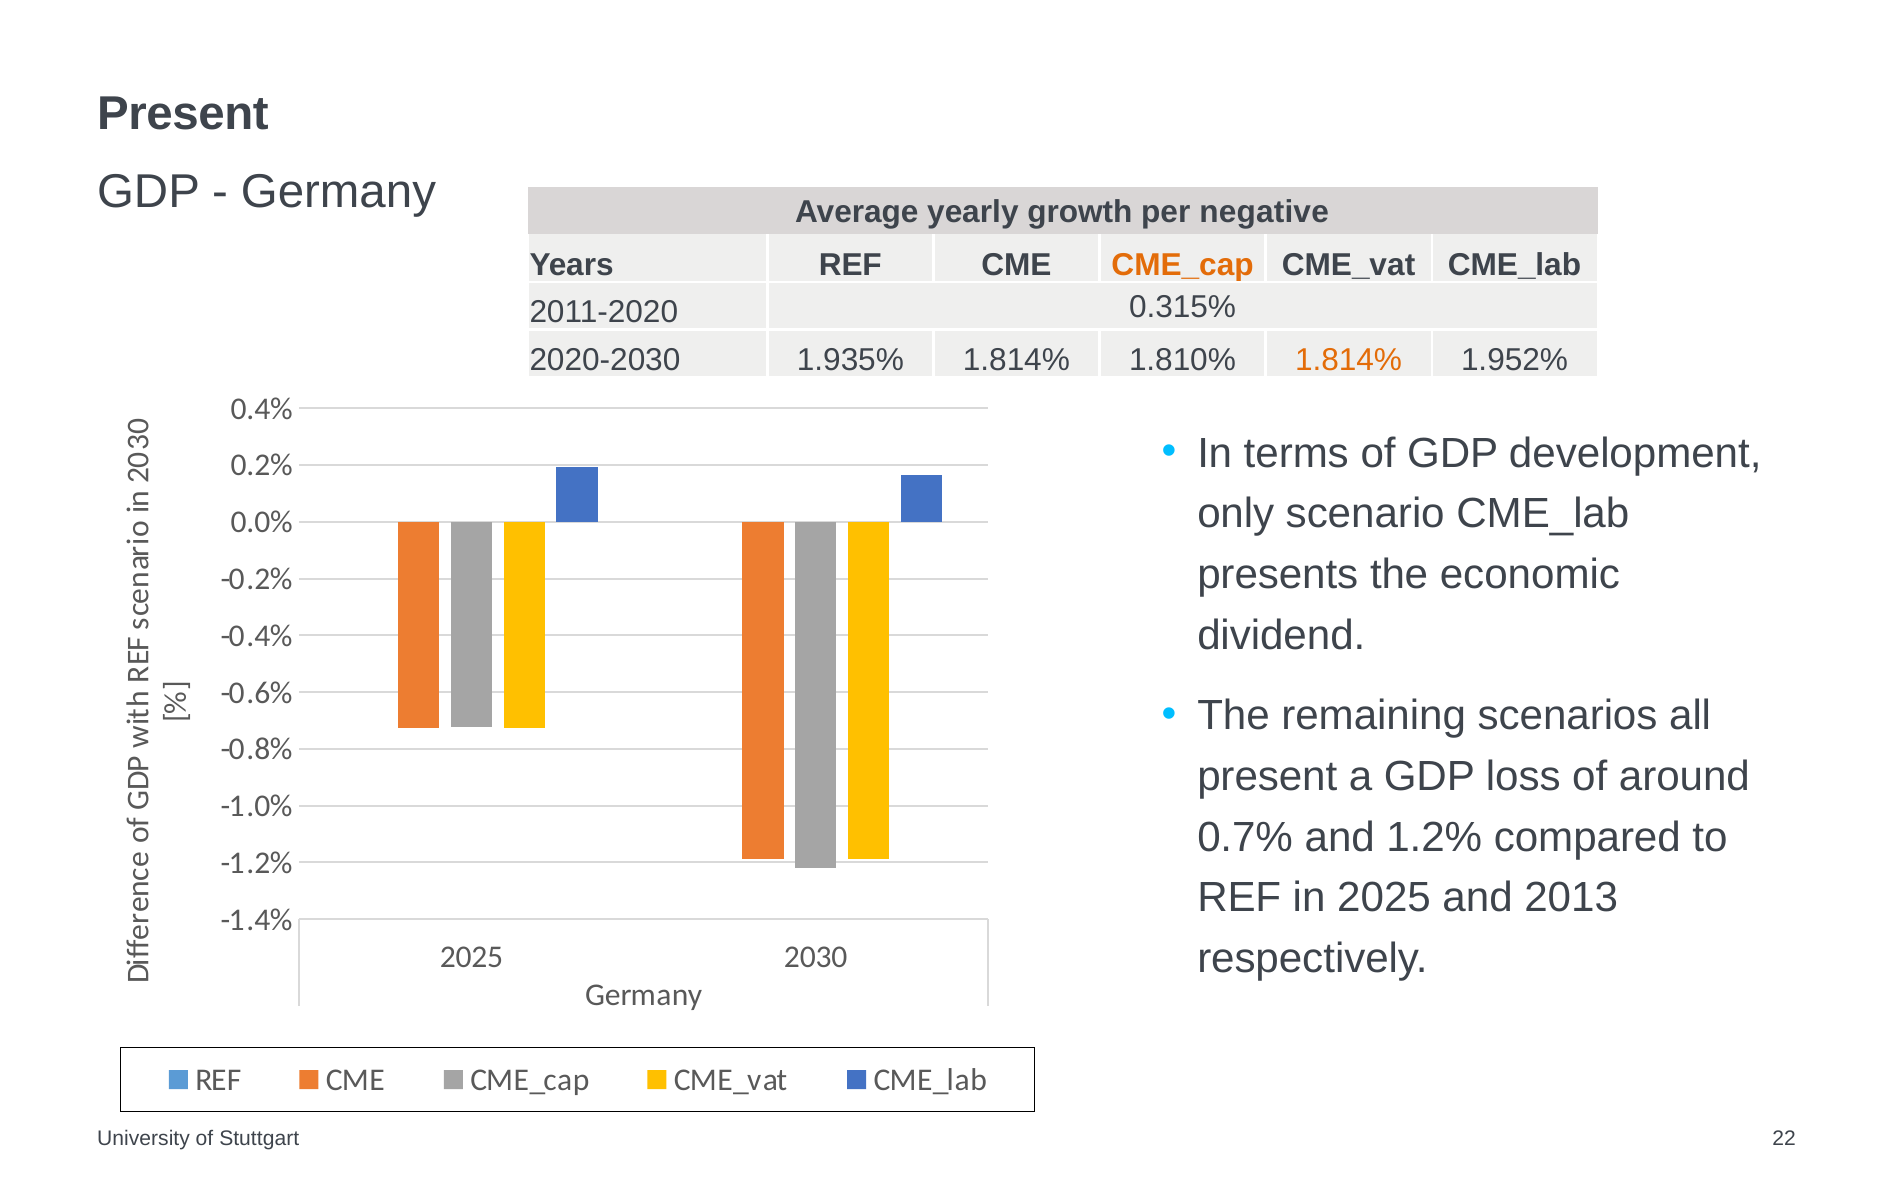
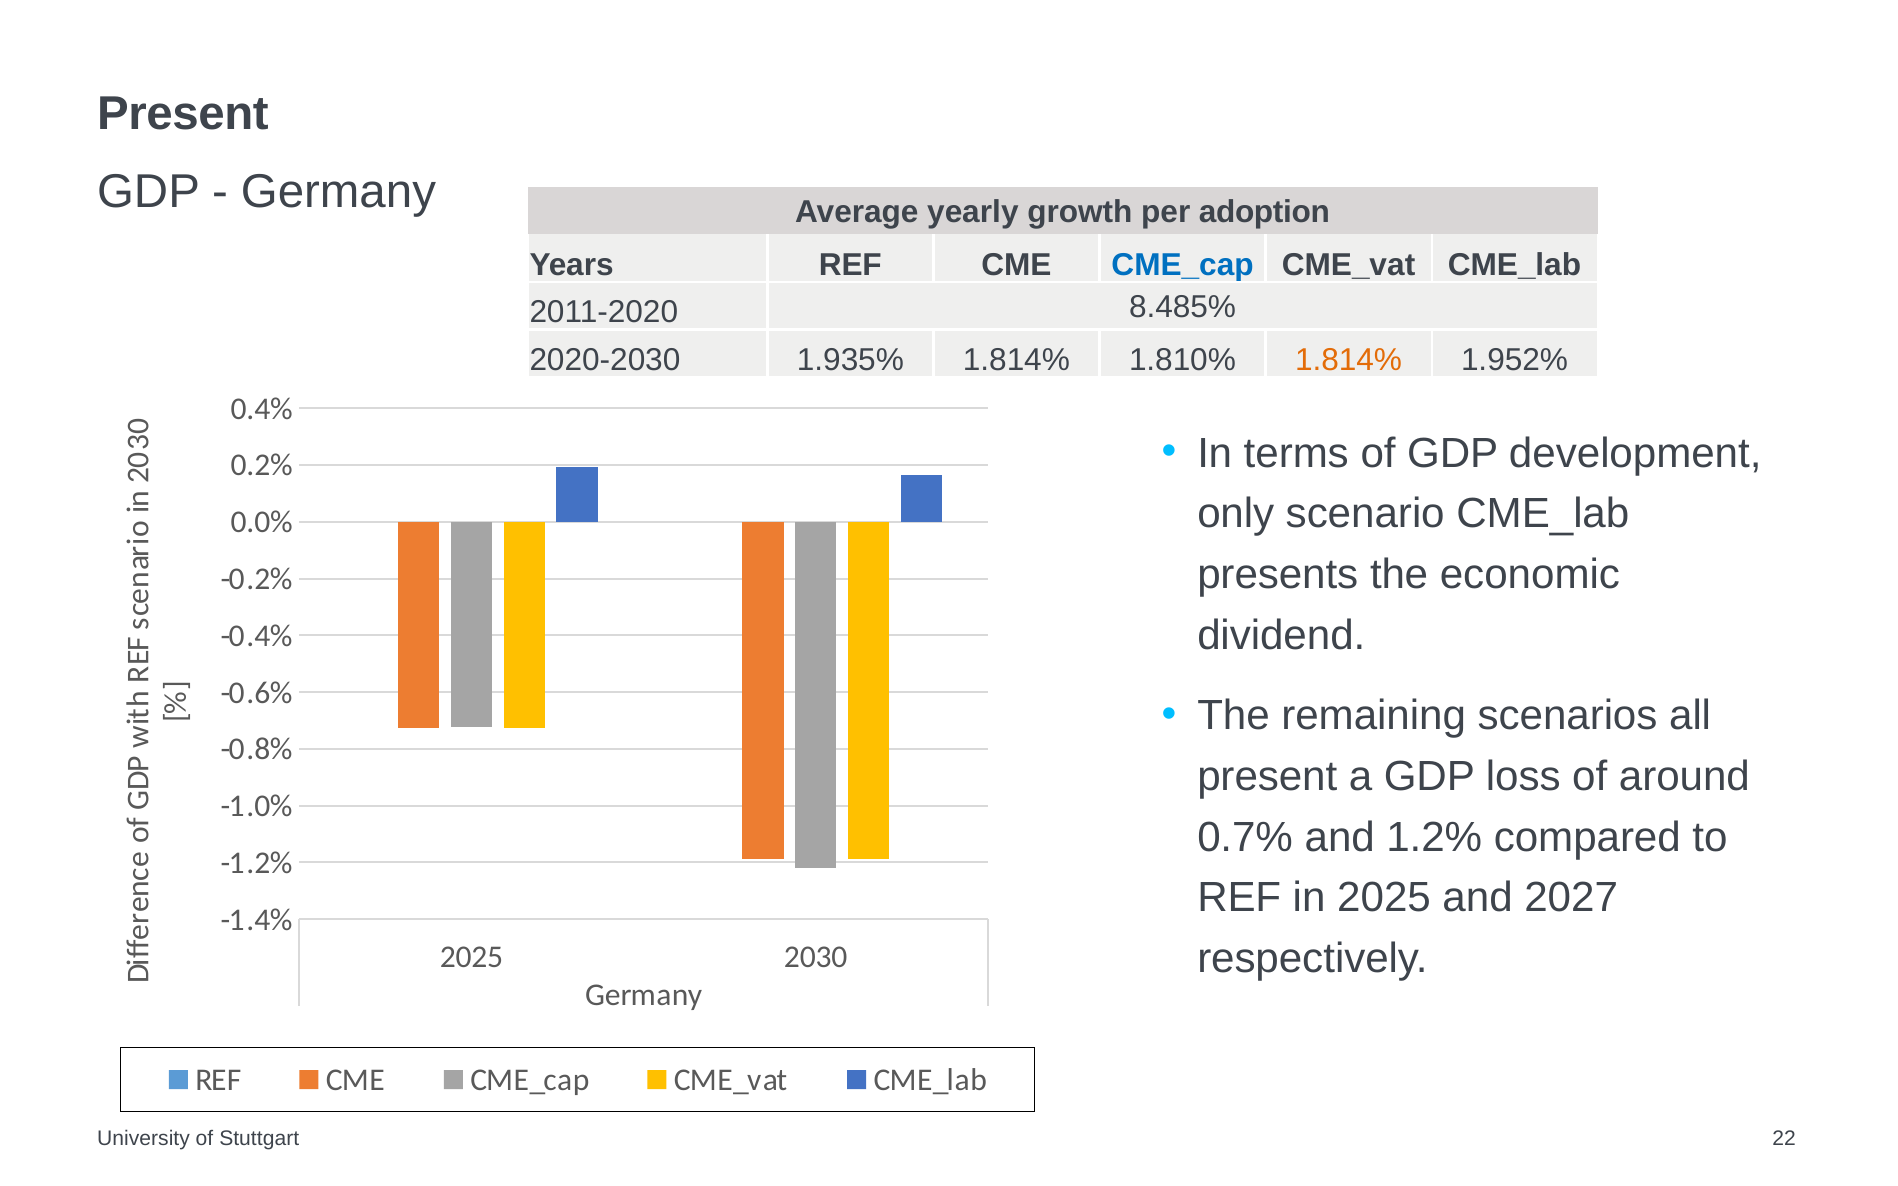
negative: negative -> adoption (1264, 212)
CME_cap colour: orange -> blue (1183, 265)
0.315%: 0.315% -> 8.485% (1183, 307)
2013: 2013 -> 2027 (1571, 898)
